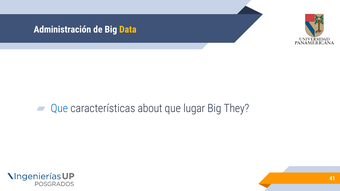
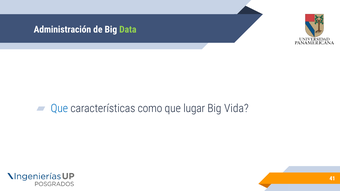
Data colour: yellow -> light green (128, 29)
about: about -> como (150, 109)
They: They -> Vida (236, 109)
